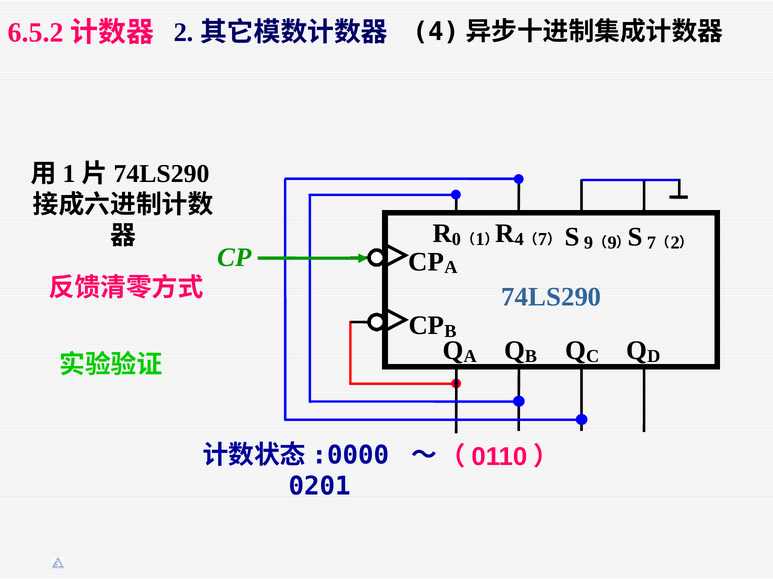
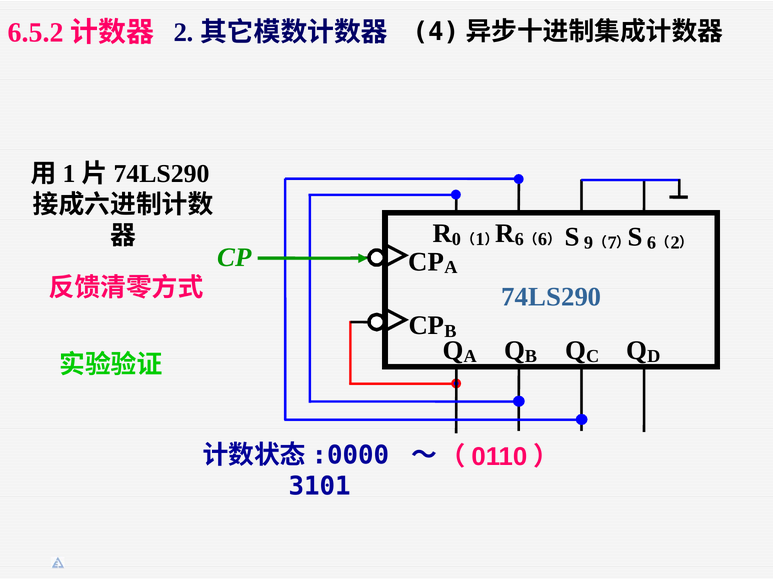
R 4: 4 -> 6 (519, 240)
7: 7 -> 6 (543, 240)
9: 9 -> 7 (612, 243)
S 7: 7 -> 6 (652, 243)
0201: 0201 -> 3101 (320, 487)
